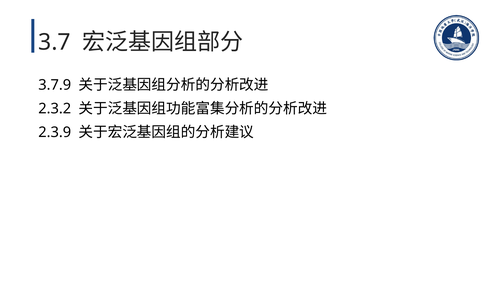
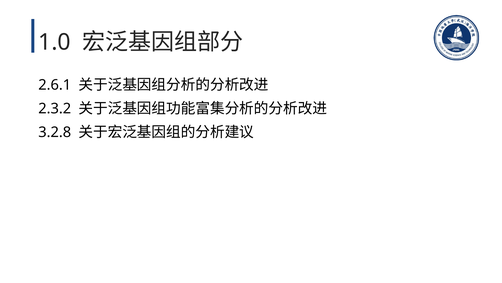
3.7: 3.7 -> 1.0 (55, 42)
3.7.9: 3.7.9 -> 2.6.1 (55, 85)
2.3.9: 2.3.9 -> 3.2.8 (55, 132)
